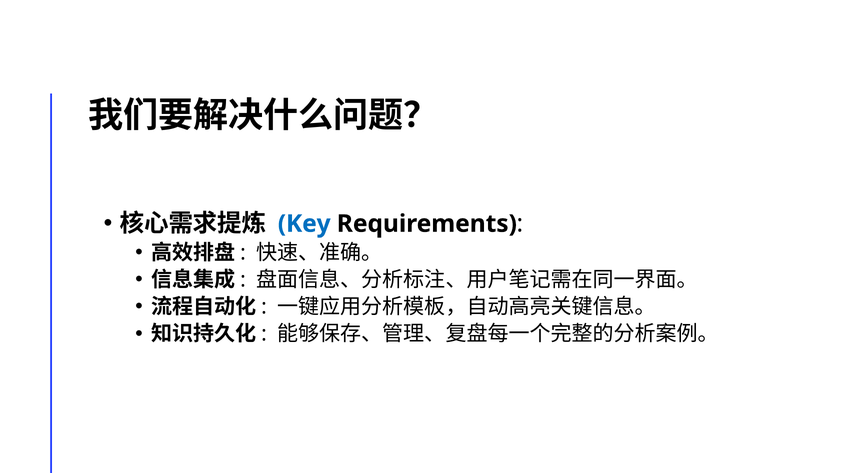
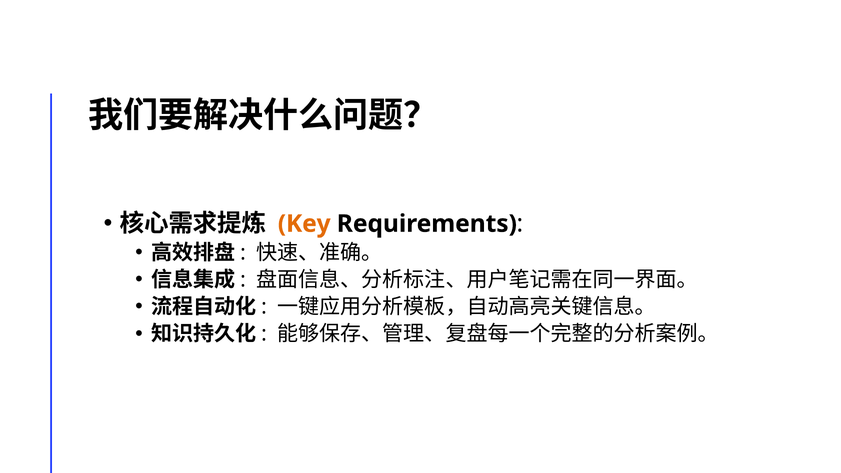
Key colour: blue -> orange (304, 224)
